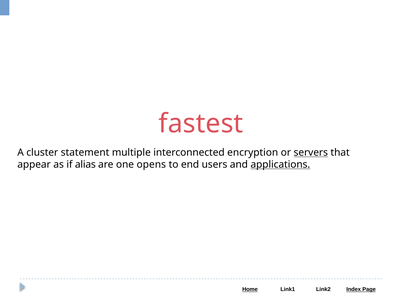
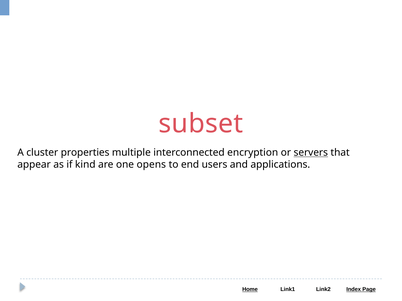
fastest: fastest -> subset (201, 124)
statement: statement -> properties (85, 153)
alias: alias -> kind (85, 165)
applications underline: present -> none (280, 165)
